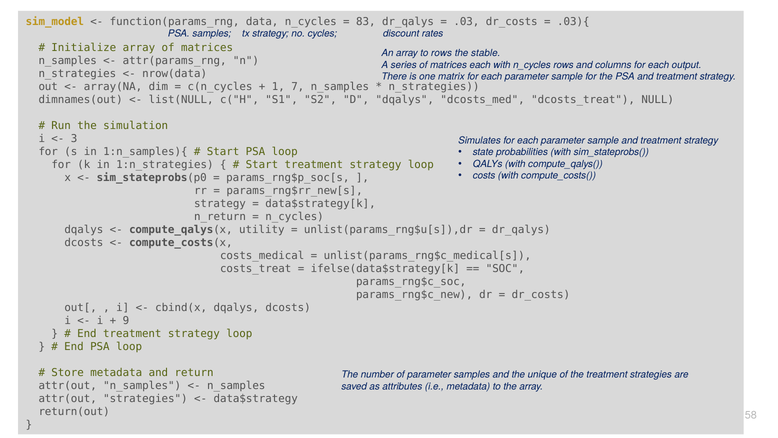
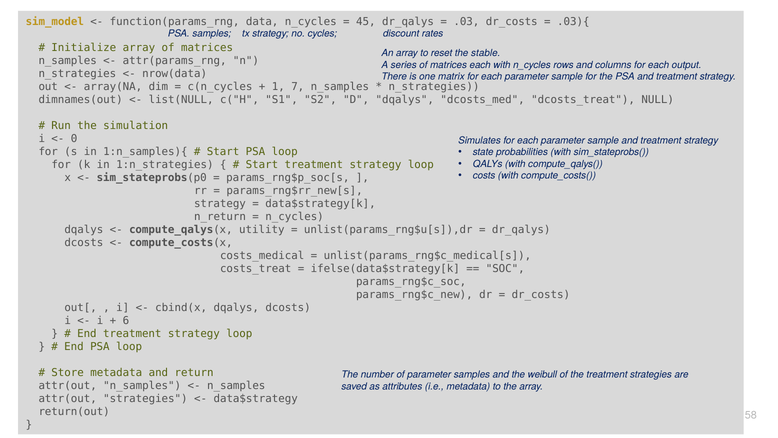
83: 83 -> 45 (366, 22)
to rows: rows -> reset (442, 53)
3: 3 -> 0 (74, 139)
9: 9 -> 6 (126, 321)
unique: unique -> weibull (542, 374)
